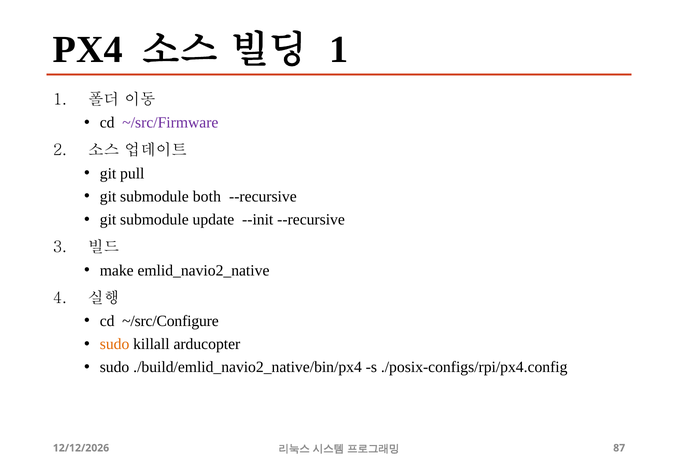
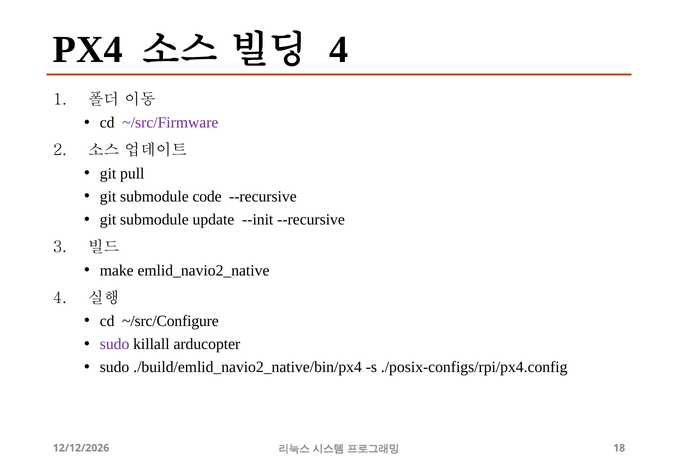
1: 1 -> 4 (339, 49)
both: both -> code (207, 196)
sudo colour: orange -> purple (115, 344)
87: 87 -> 18 (619, 447)
